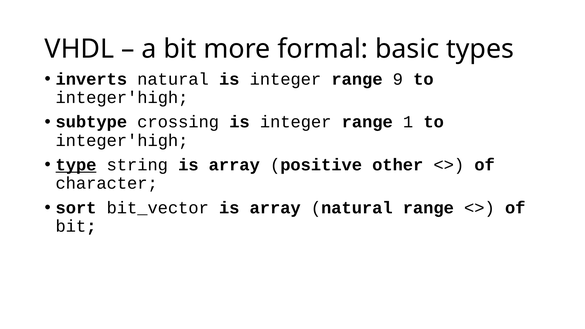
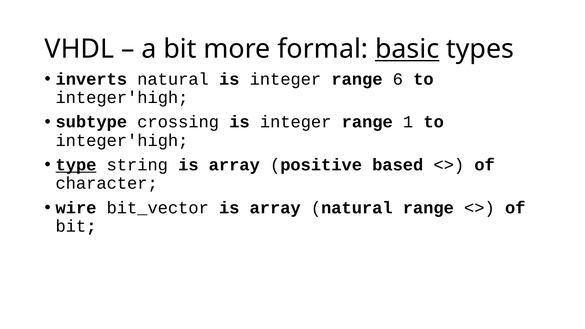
basic underline: none -> present (407, 49)
9: 9 -> 6 (398, 79)
other: other -> based (398, 165)
sort: sort -> wire (76, 208)
